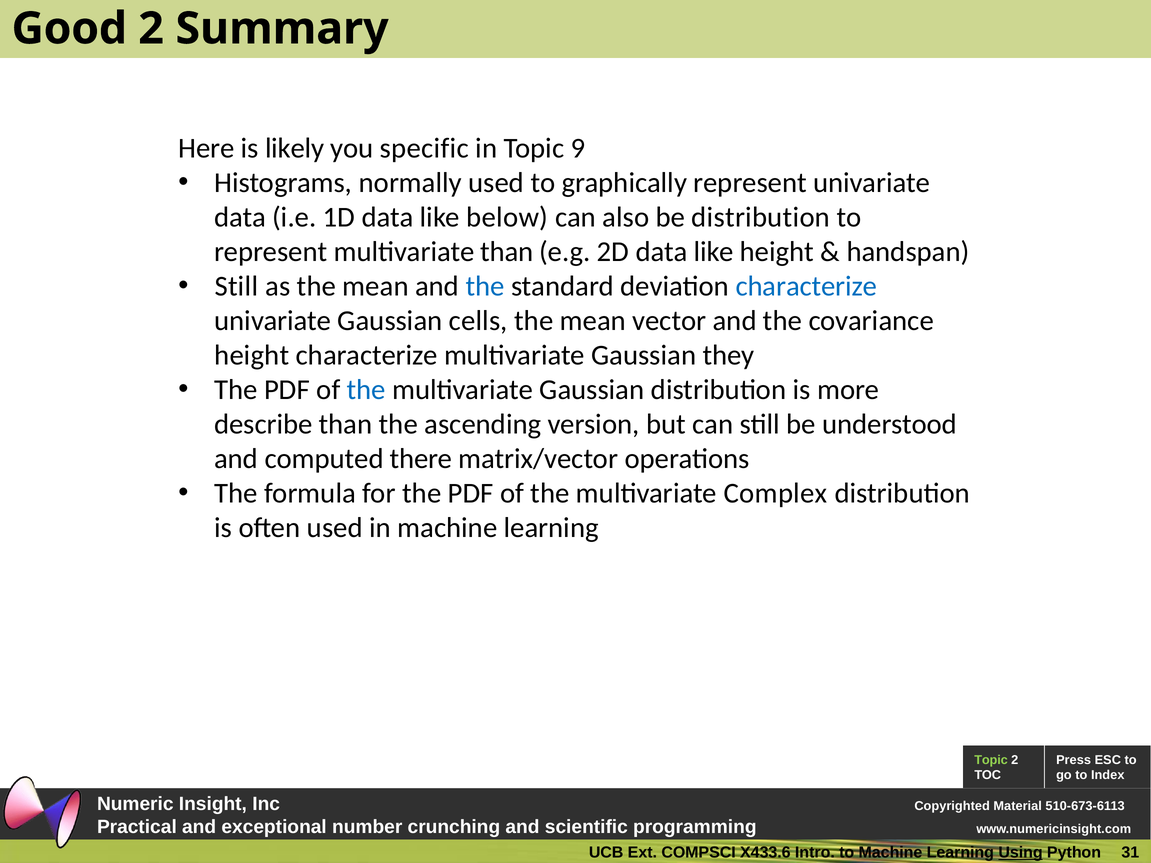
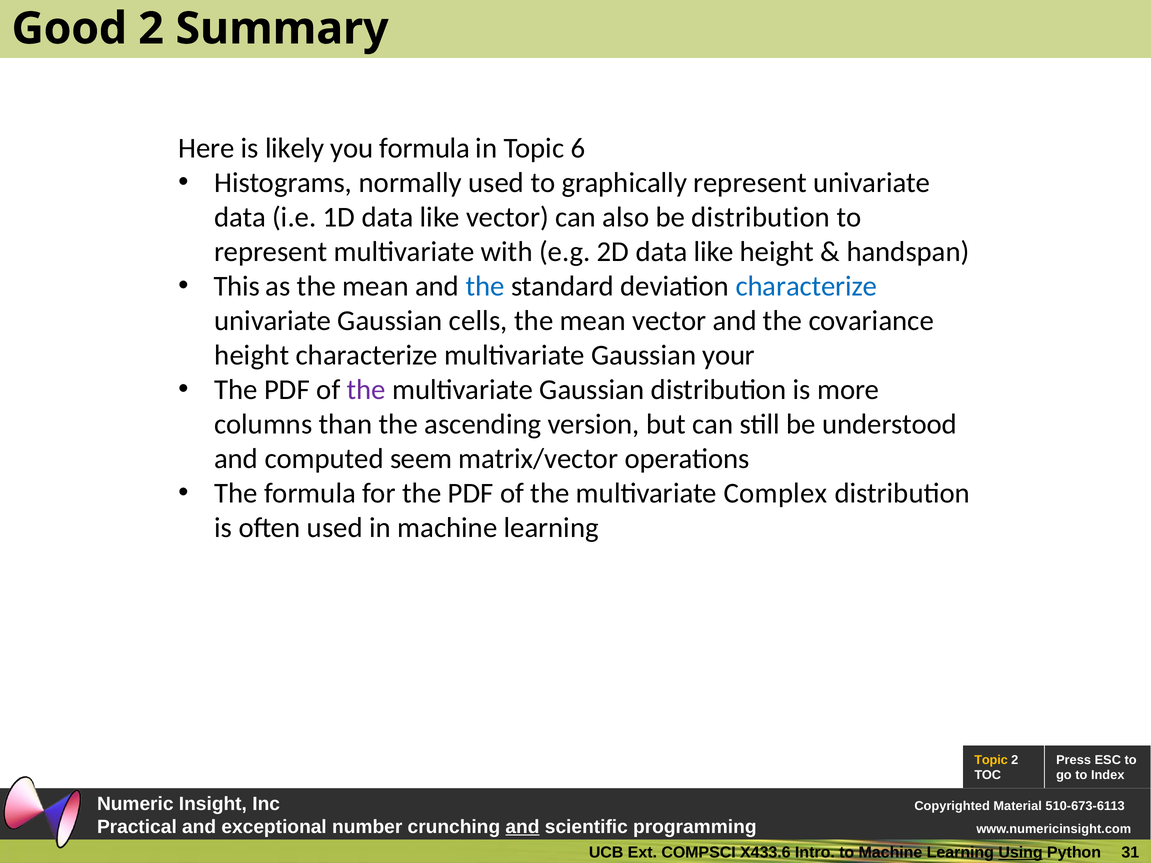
you specific: specific -> formula (425, 148)
9: 9 -> 6 (578, 148)
like below: below -> vector (507, 217)
multivariate than: than -> with (507, 252)
Still: Still -> This (237, 286)
they: they -> your (729, 355)
the colour: blue -> purple (366, 390)
describe: describe -> columns (263, 424)
there: there -> seem (421, 459)
Topic colour: light green -> yellow (991, 760)
and underline: none -> present (522, 827)
